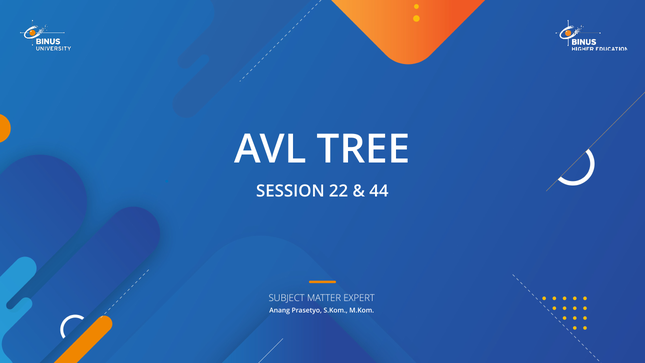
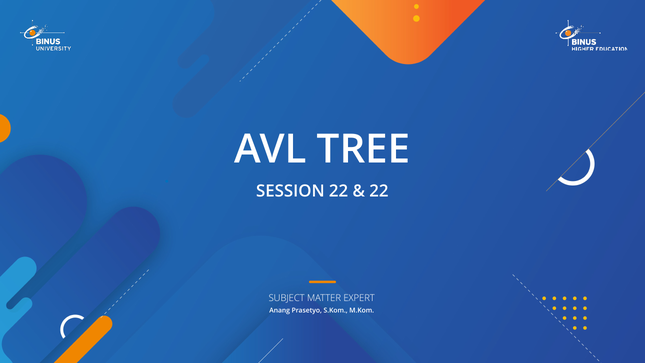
44: 44 -> 22 (379, 191)
